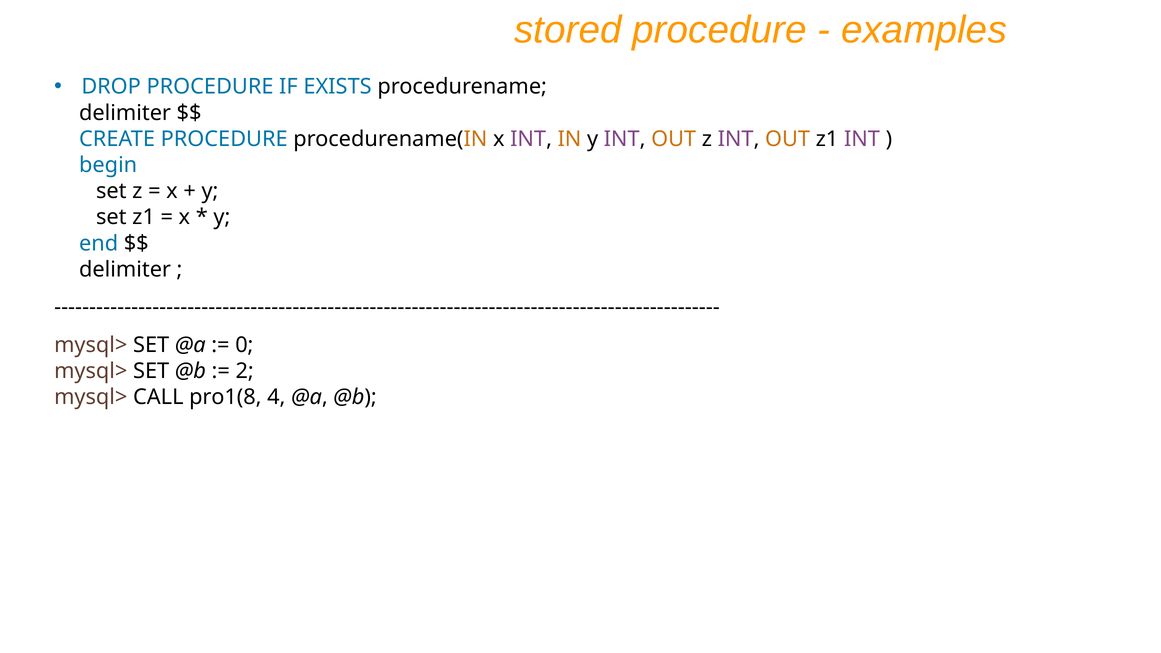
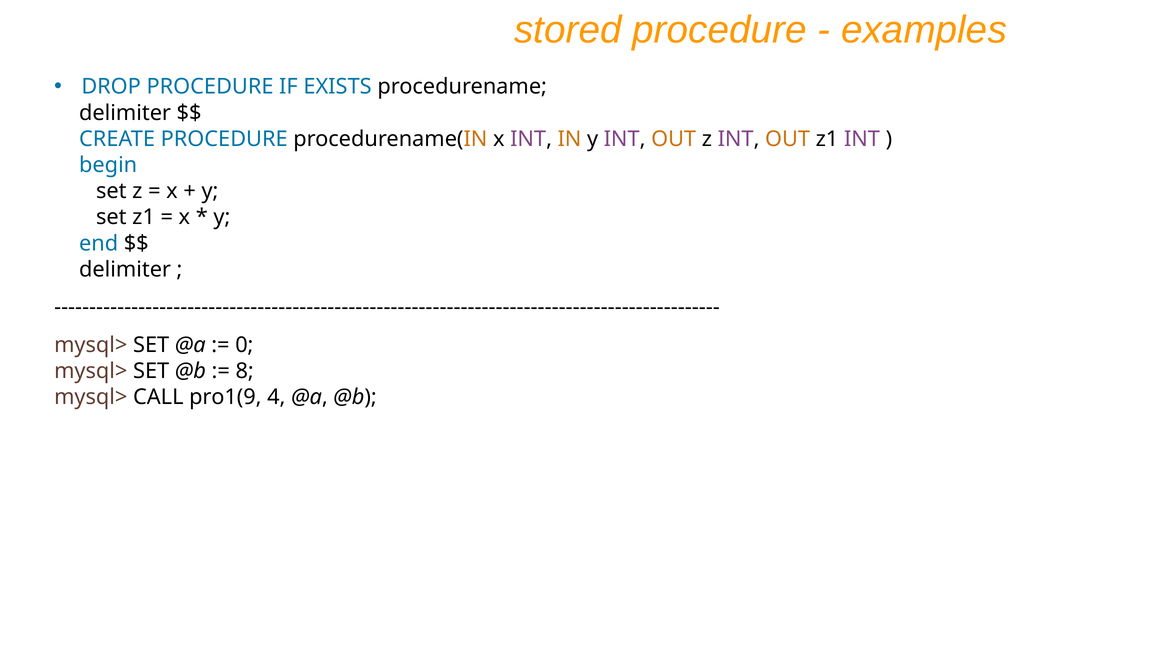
2: 2 -> 8 (245, 371)
pro1(8: pro1(8 -> pro1(9 (225, 397)
